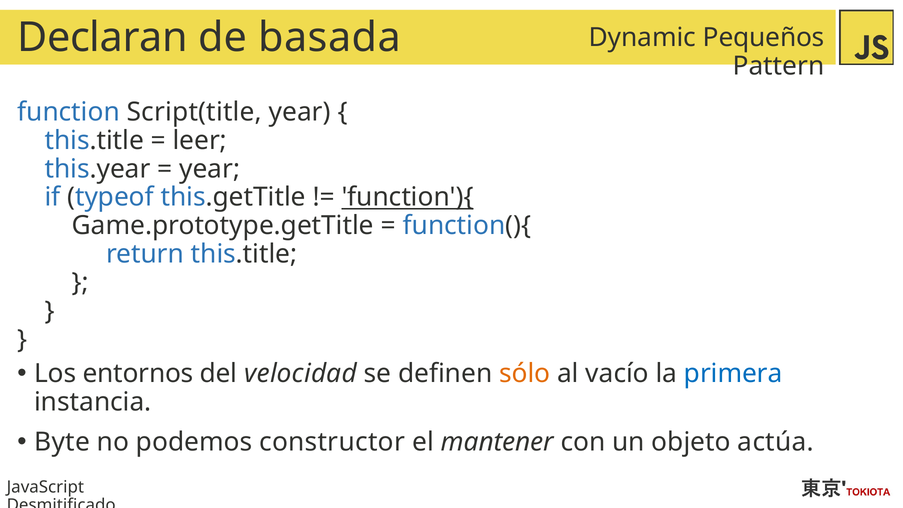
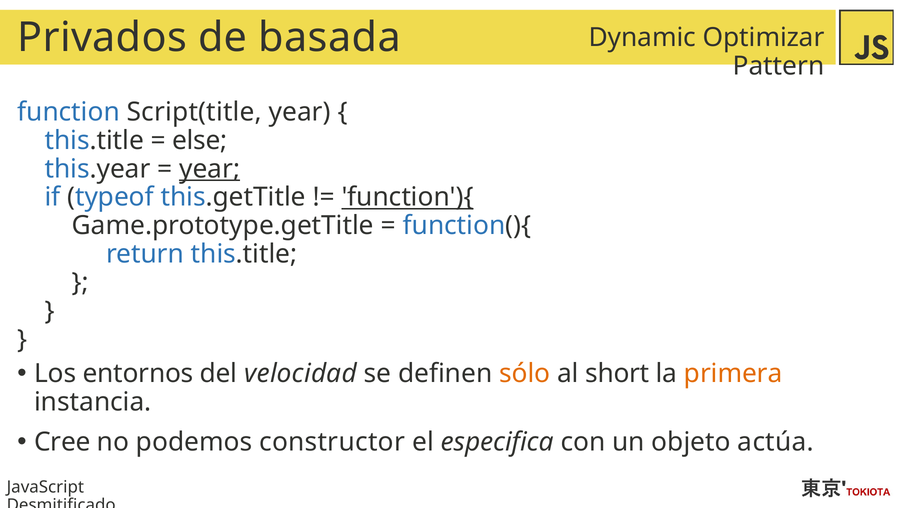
Declaran: Declaran -> Privados (102, 38)
Pequeños: Pequeños -> Optimizar (764, 37)
leer: leer -> else (200, 140)
year underline: none -> present (210, 169)
vacío: vacío -> short (617, 374)
primera colour: blue -> orange (733, 374)
Byte: Byte -> Cree (62, 442)
mantener: mantener -> especifica (497, 442)
